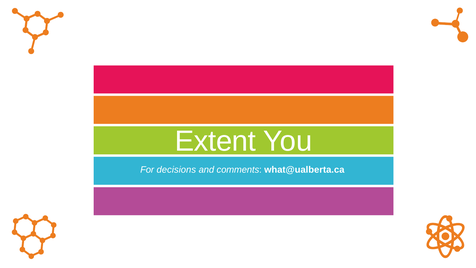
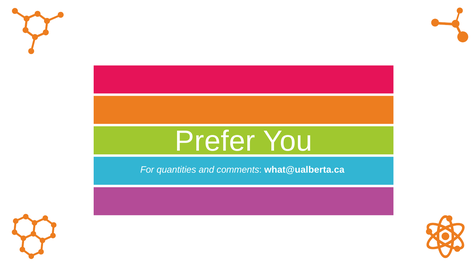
Extent: Extent -> Prefer (215, 141)
decisions: decisions -> quantities (176, 169)
